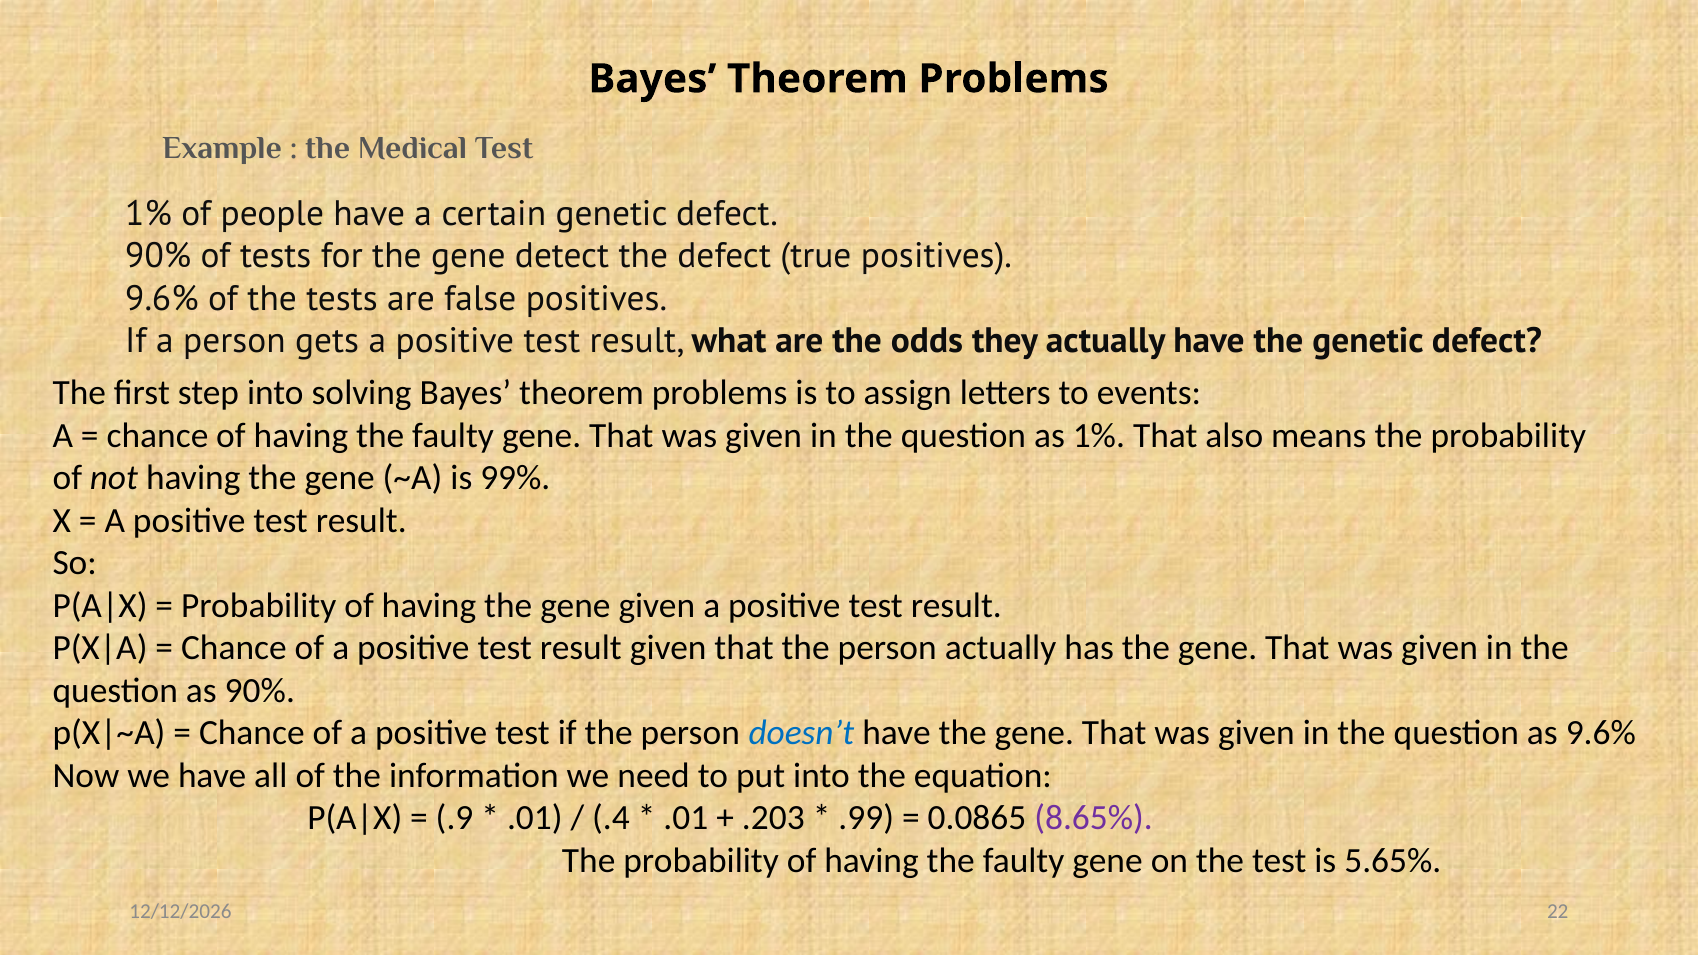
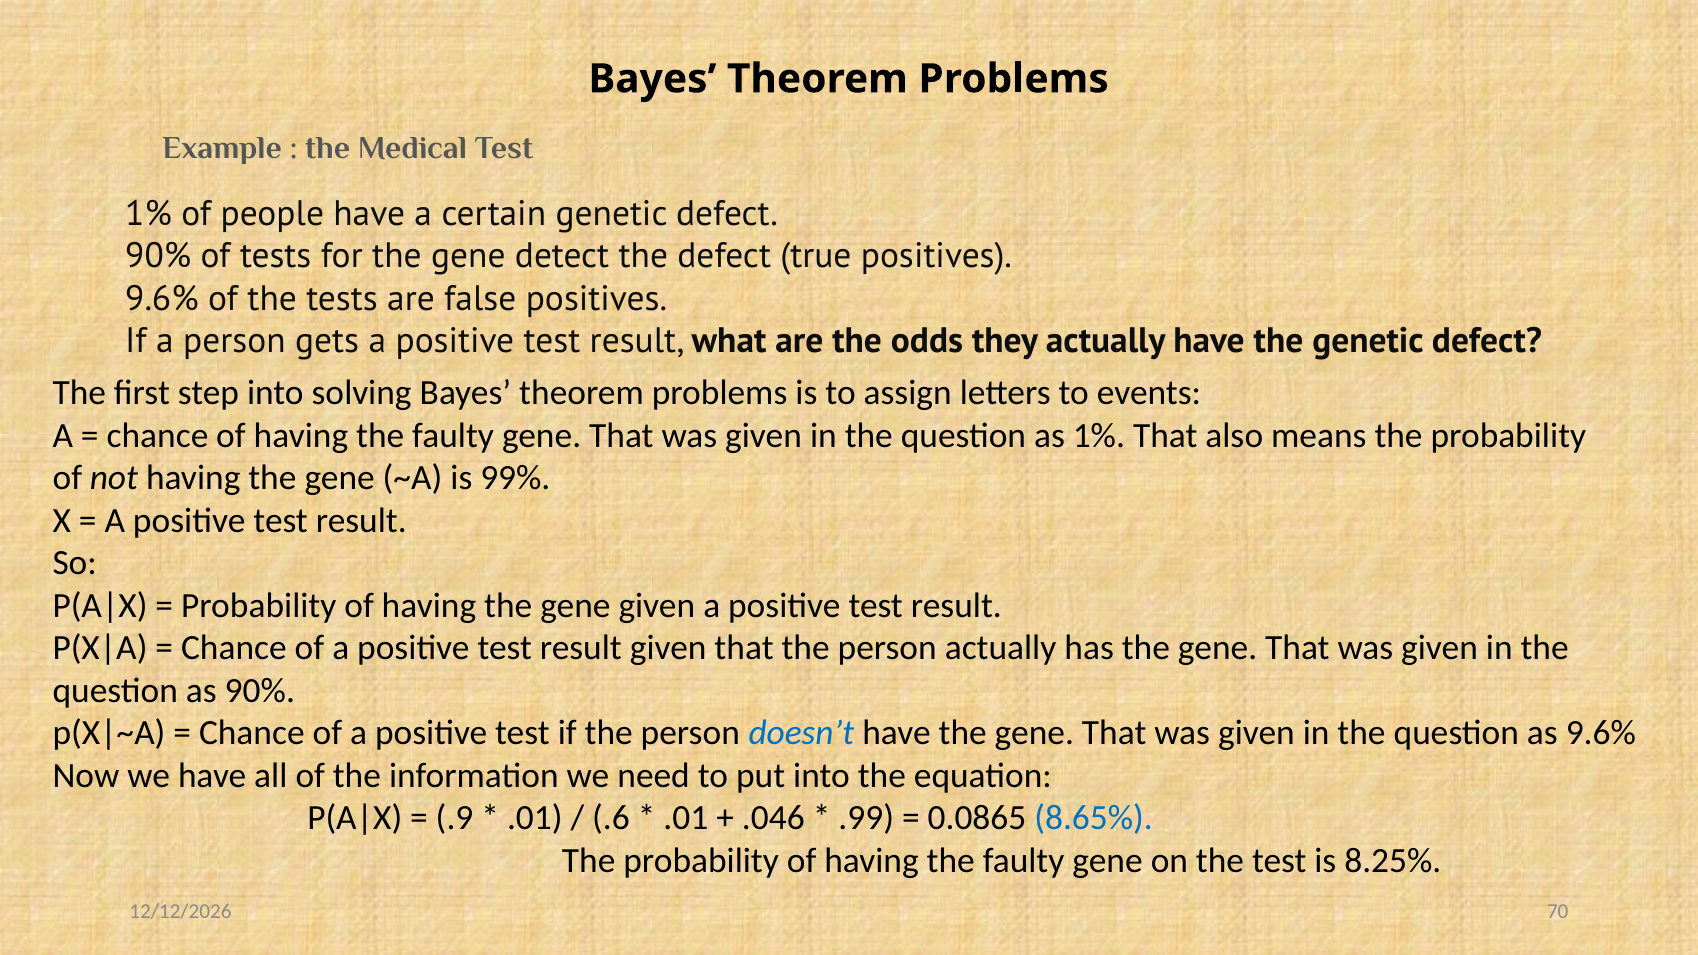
.4: .4 -> .6 (611, 818)
.203: .203 -> .046 (773, 818)
8.65% colour: purple -> blue (1094, 818)
5.65%: 5.65% -> 8.25% (1393, 860)
22: 22 -> 70 (1558, 912)
